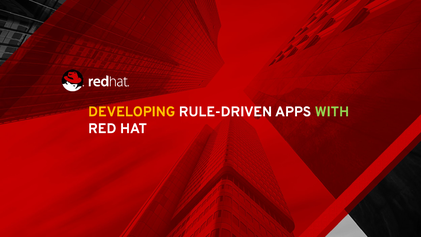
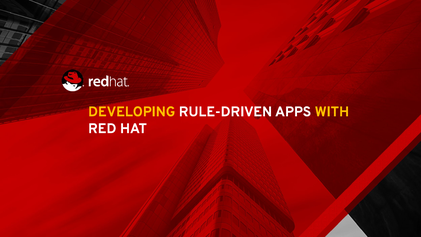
WITH colour: light green -> yellow (332, 112)
